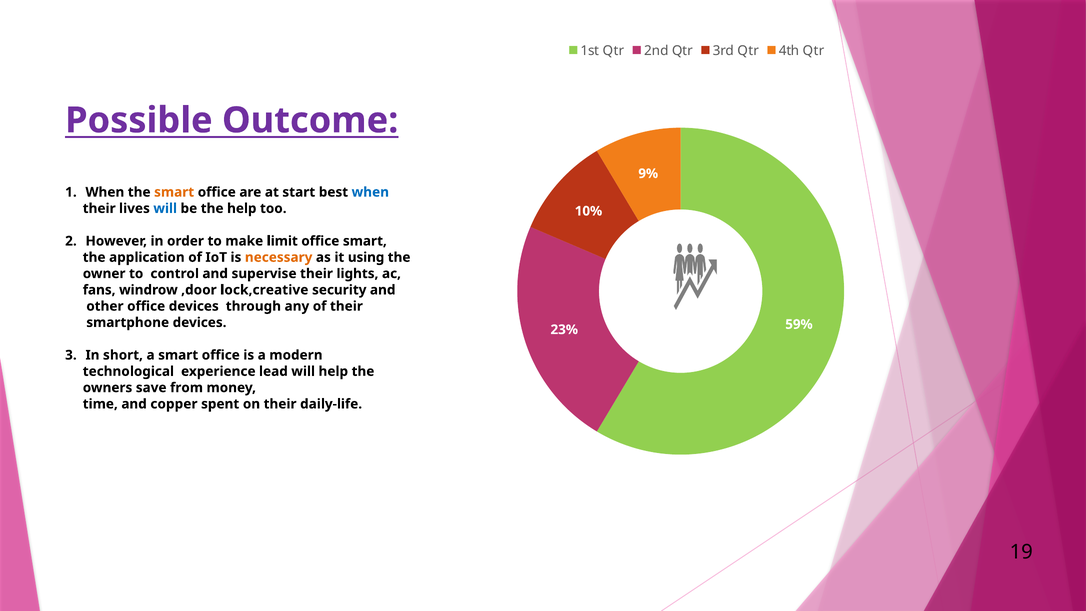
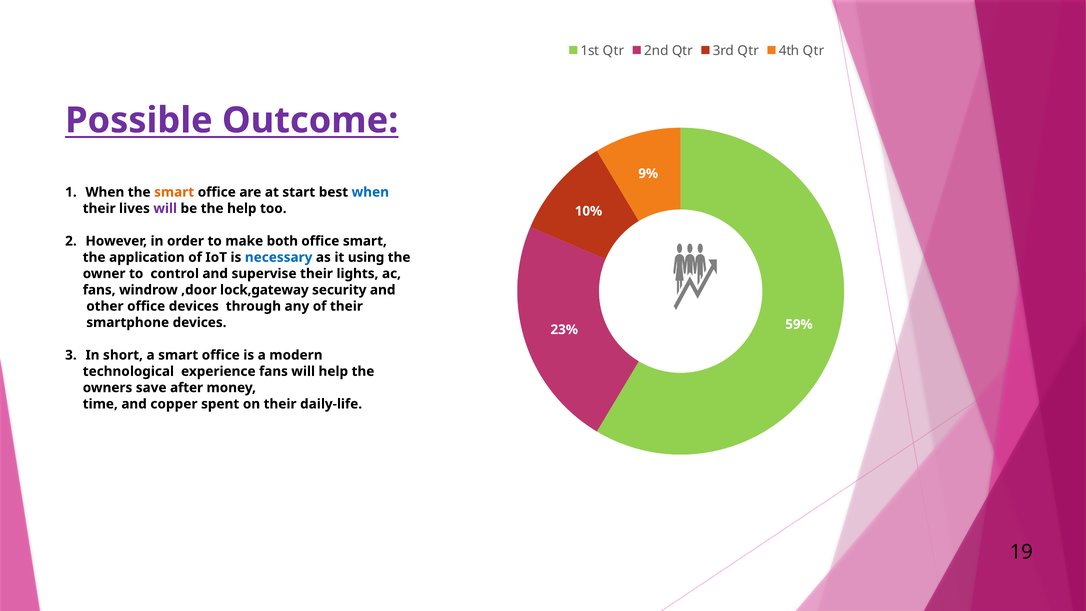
will colour: blue -> purple (165, 208)
limit: limit -> both (282, 241)
necessary colour: orange -> blue (279, 257)
lock,creative: lock,creative -> lock,gateway (264, 290)
experience lead: lead -> fans (273, 371)
from: from -> after (187, 388)
